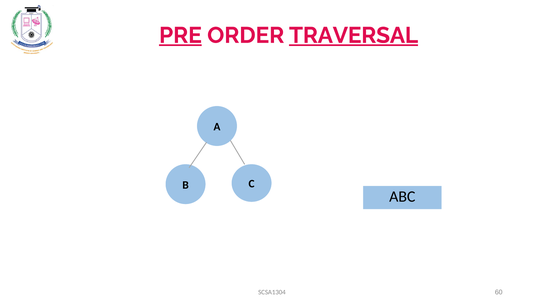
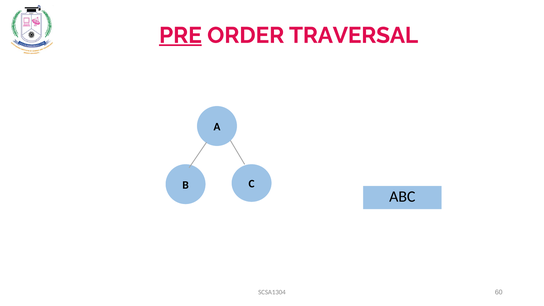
TRAVERSAL underline: present -> none (354, 35)
